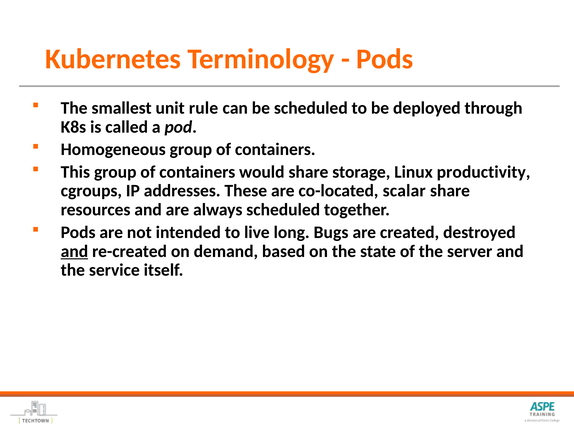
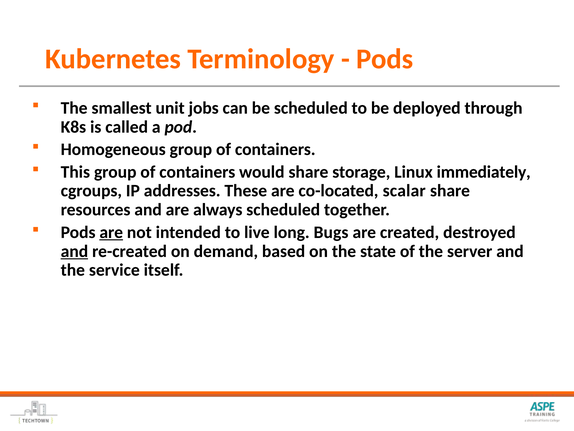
rule: rule -> jobs (204, 108)
productivity: productivity -> immediately (484, 172)
are underline: none -> present (111, 232)
